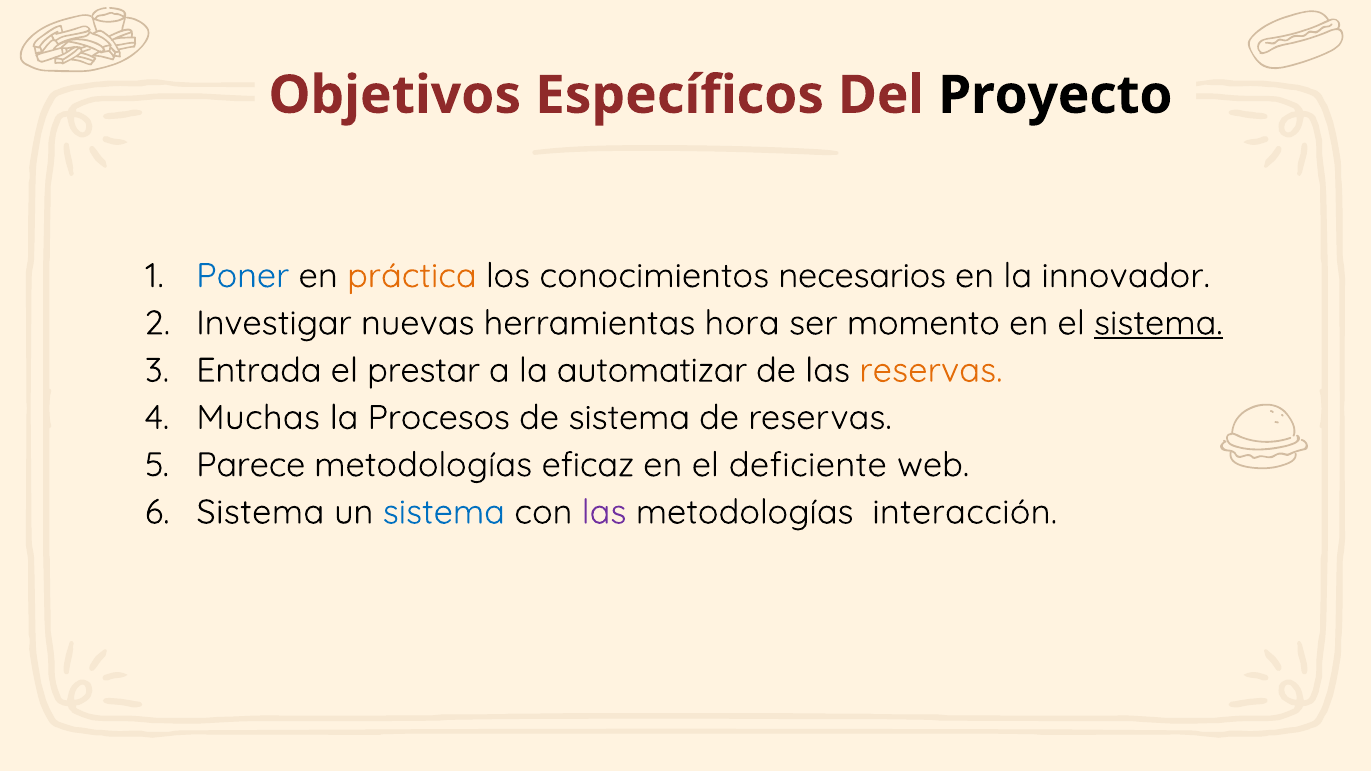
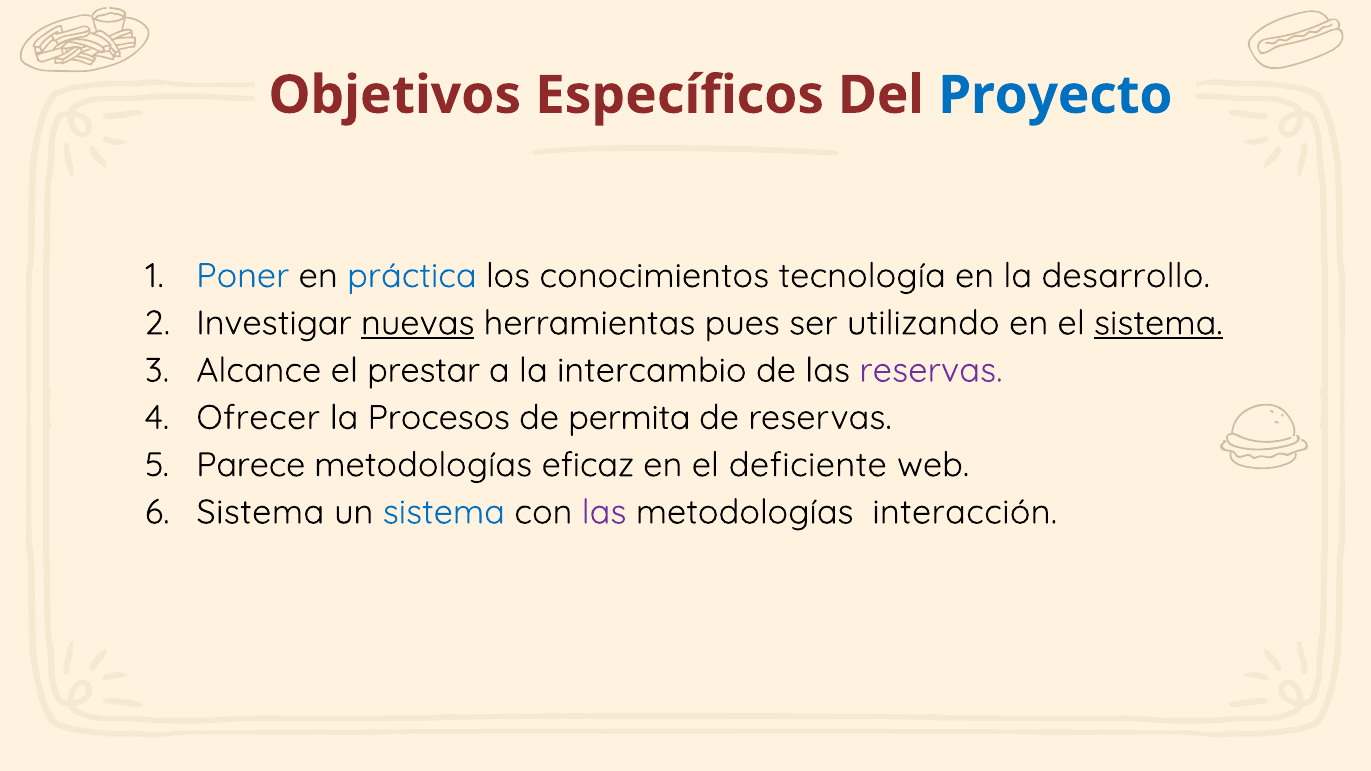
Proyecto colour: black -> blue (1055, 95)
práctica colour: orange -> blue (412, 276)
necesarios: necesarios -> tecnología (862, 276)
innovador: innovador -> desarrollo (1126, 276)
nuevas underline: none -> present (418, 323)
hora: hora -> pues (742, 323)
momento: momento -> utilizando (923, 323)
Entrada: Entrada -> Alcance (259, 371)
automatizar: automatizar -> intercambio (652, 371)
reservas colour: orange -> purple (931, 371)
Muchas: Muchas -> Ofrecer (258, 418)
de sistema: sistema -> permita (629, 418)
